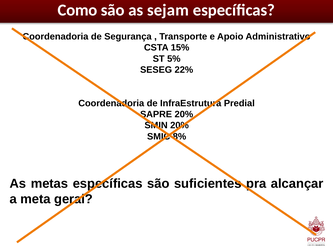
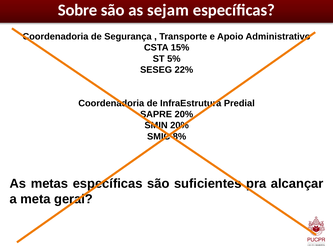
Como: Como -> Sobre (77, 10)
